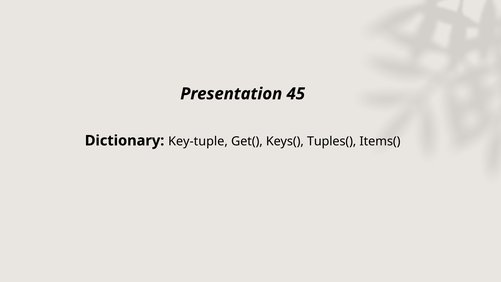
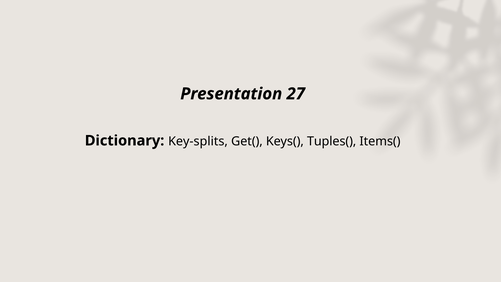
45: 45 -> 27 (296, 94)
Key-tuple: Key-tuple -> Key-splits (198, 141)
